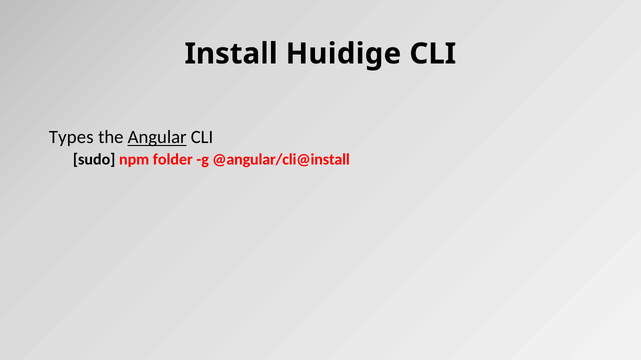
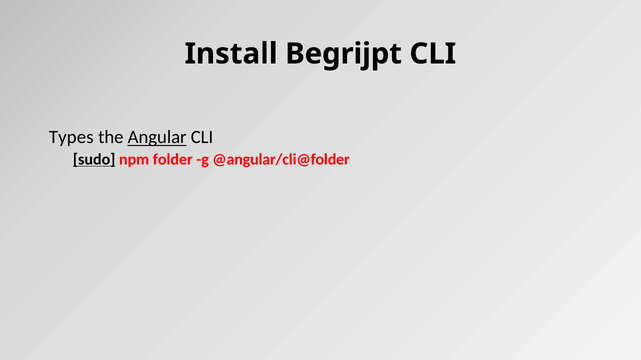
Huidige: Huidige -> Begrijpt (344, 54)
sudo underline: none -> present (94, 160)
@angular/cli@install: @angular/cli@install -> @angular/cli@folder (281, 160)
